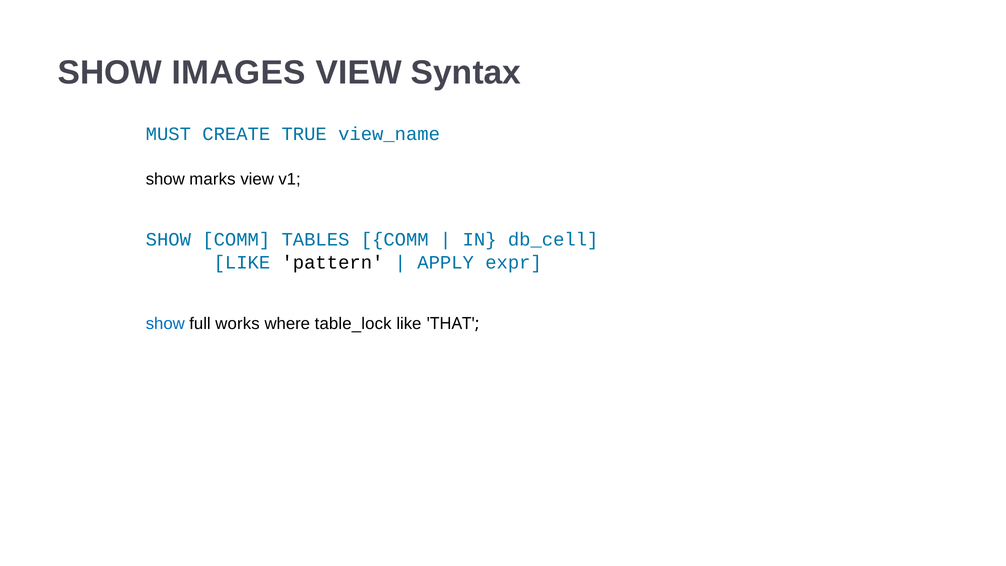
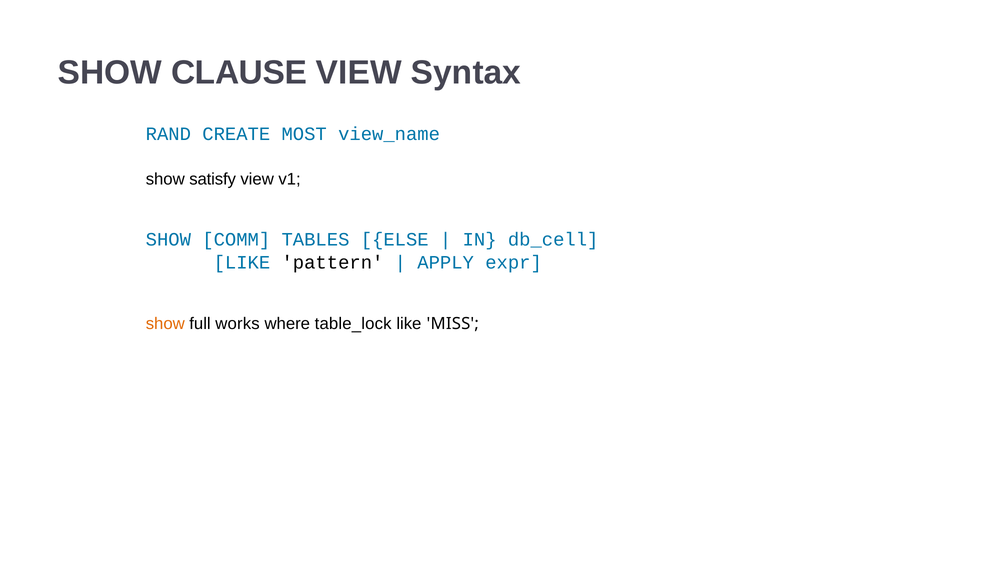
IMAGES: IMAGES -> CLAUSE (239, 73)
MUST: MUST -> RAND (168, 134)
TRUE: TRUE -> MOST (304, 134)
marks: marks -> satisfy (213, 179)
TABLES COMM: COMM -> ELSE (395, 240)
show colour: blue -> orange (165, 324)
THAT: THAT -> MISS (453, 324)
